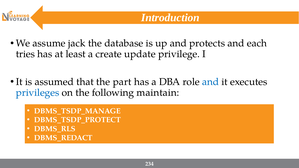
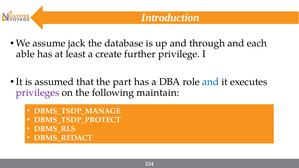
protects: protects -> through (207, 43)
tries: tries -> able (25, 54)
update: update -> further (140, 54)
privileges colour: blue -> purple (38, 93)
